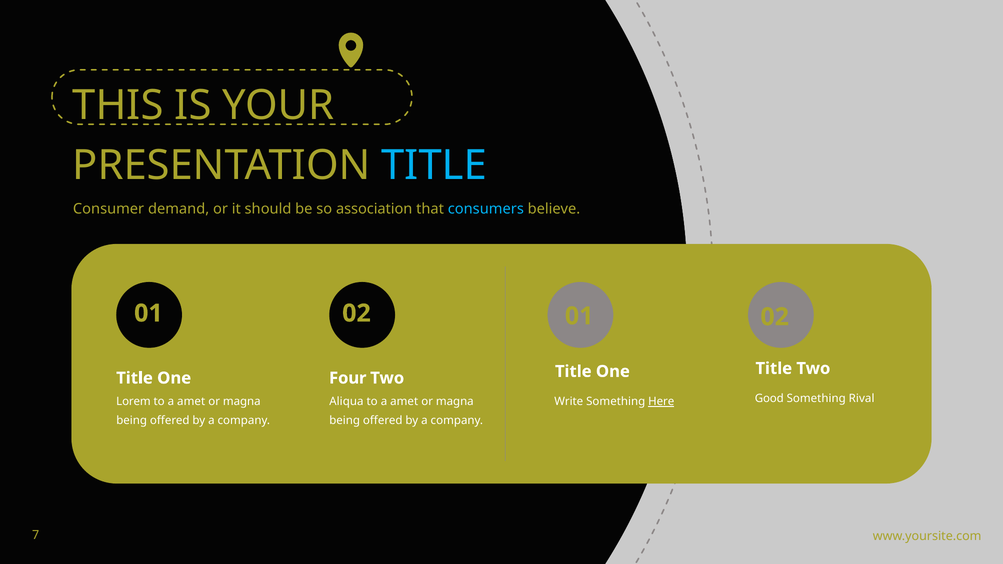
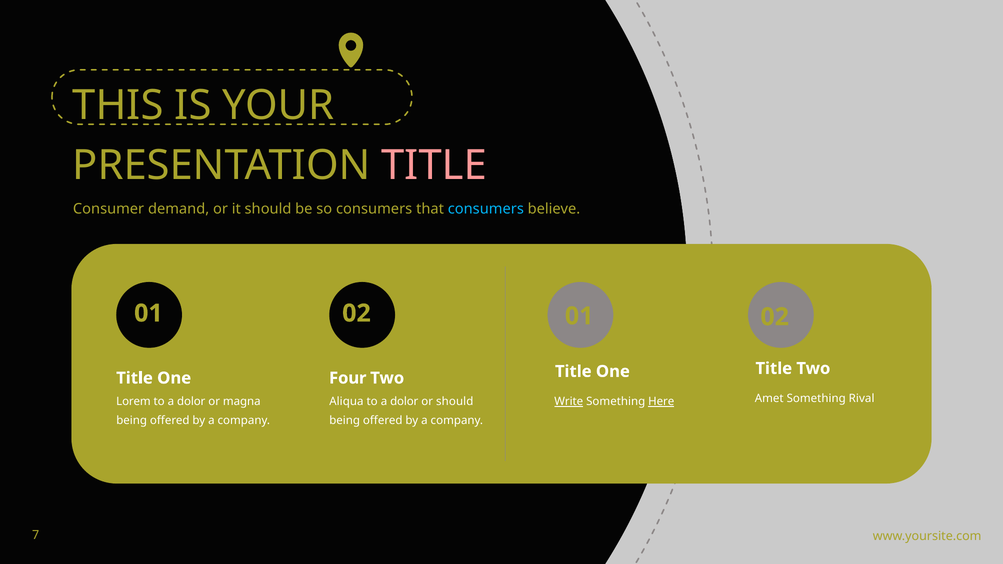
TITLE colour: light blue -> pink (434, 166)
so association: association -> consumers (374, 209)
Good: Good -> Amet (769, 399)
amet: amet -> dolor (191, 402)
amet: amet -> dolor (404, 402)
magna: magna -> should (455, 402)
Write underline: none -> present (569, 402)
